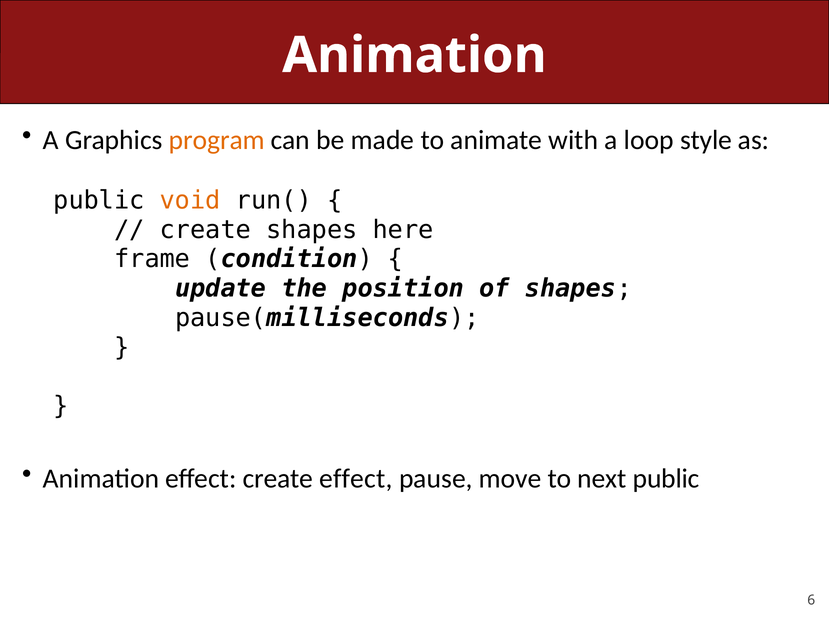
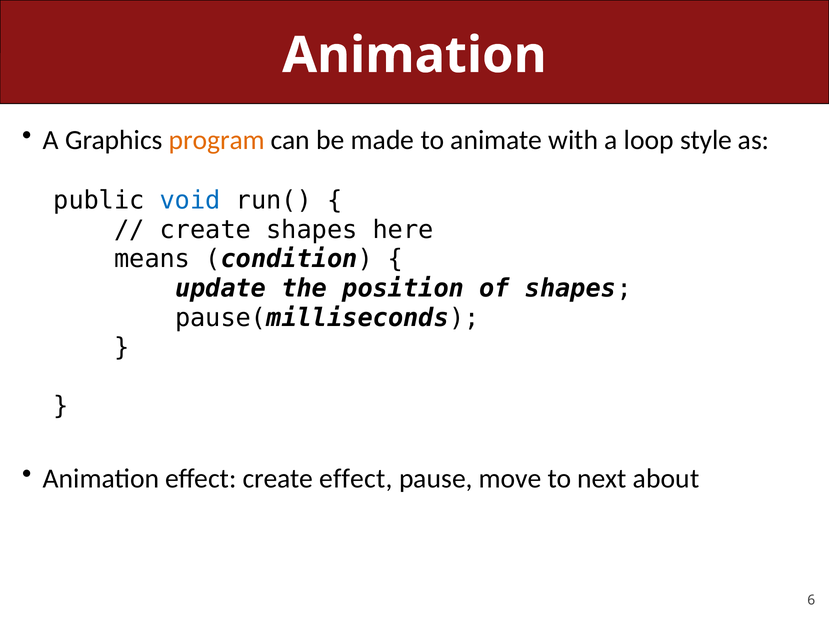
void colour: orange -> blue (190, 200)
frame: frame -> means (152, 259)
next public: public -> about (666, 479)
